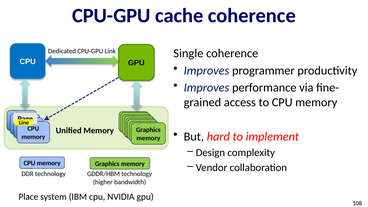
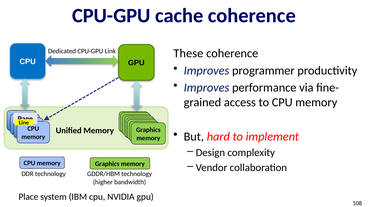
Single: Single -> These (188, 53)
